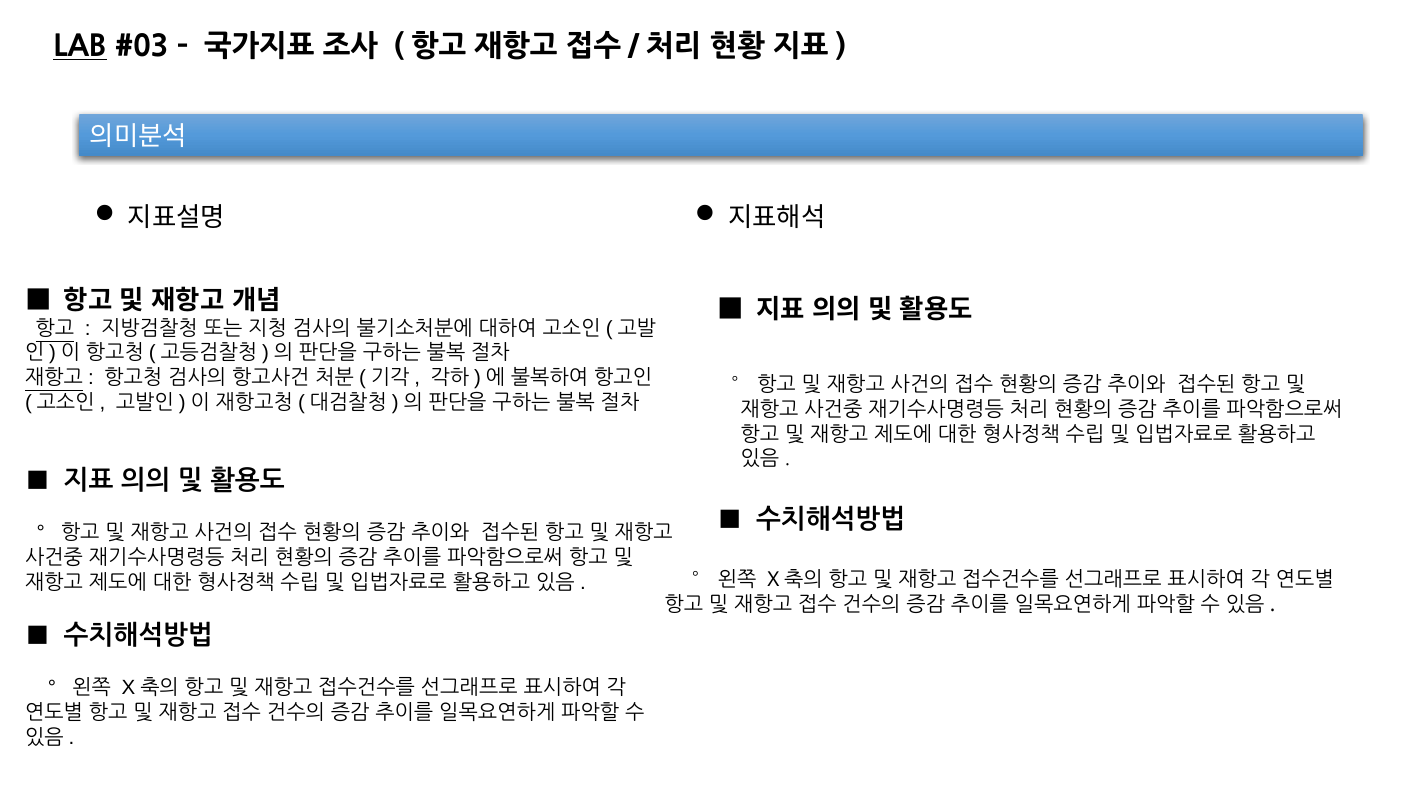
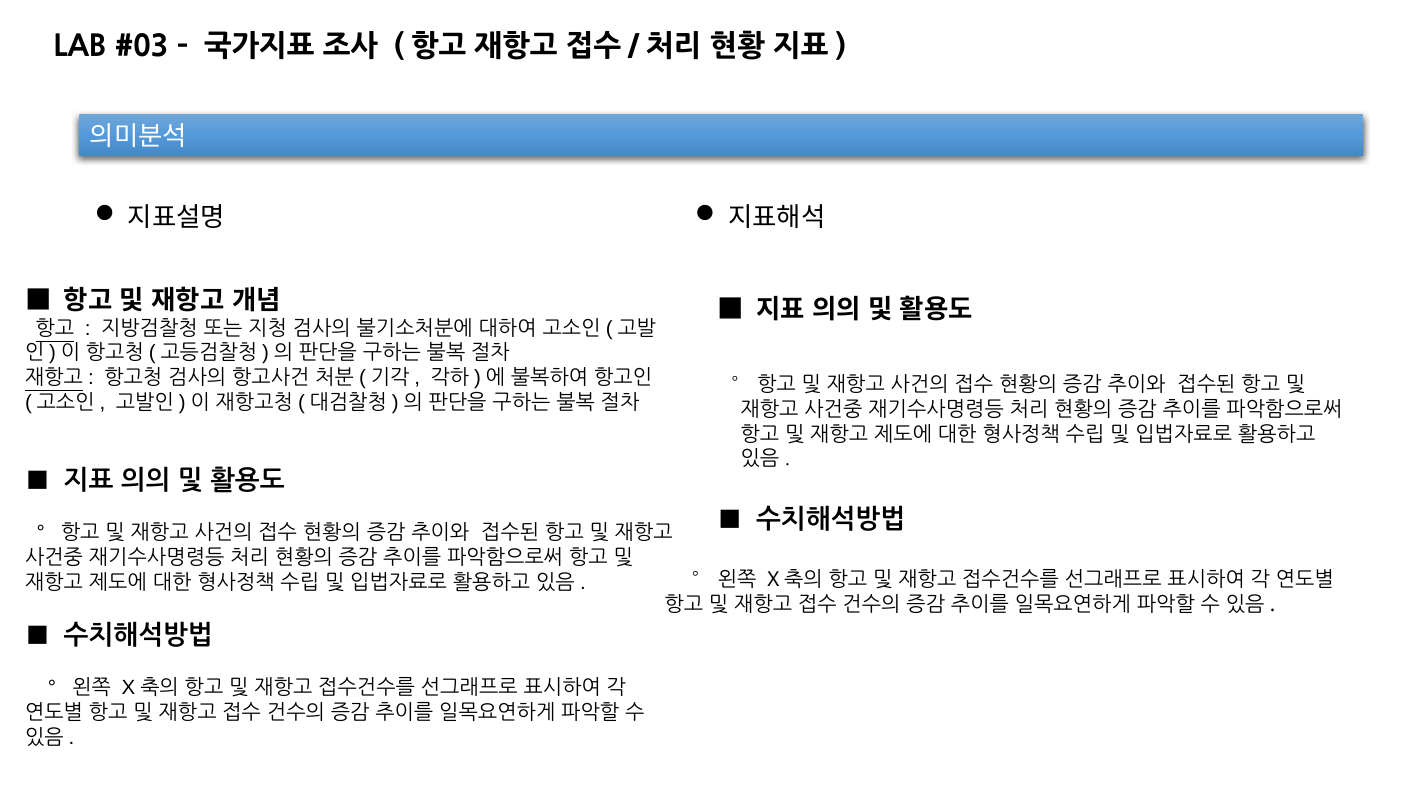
LAB underline: present -> none (80, 47)
